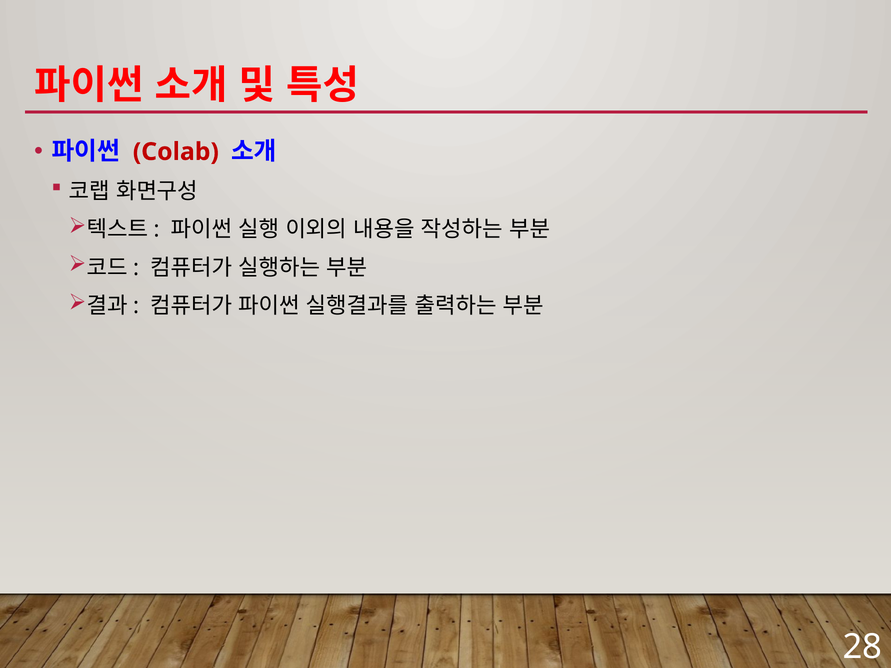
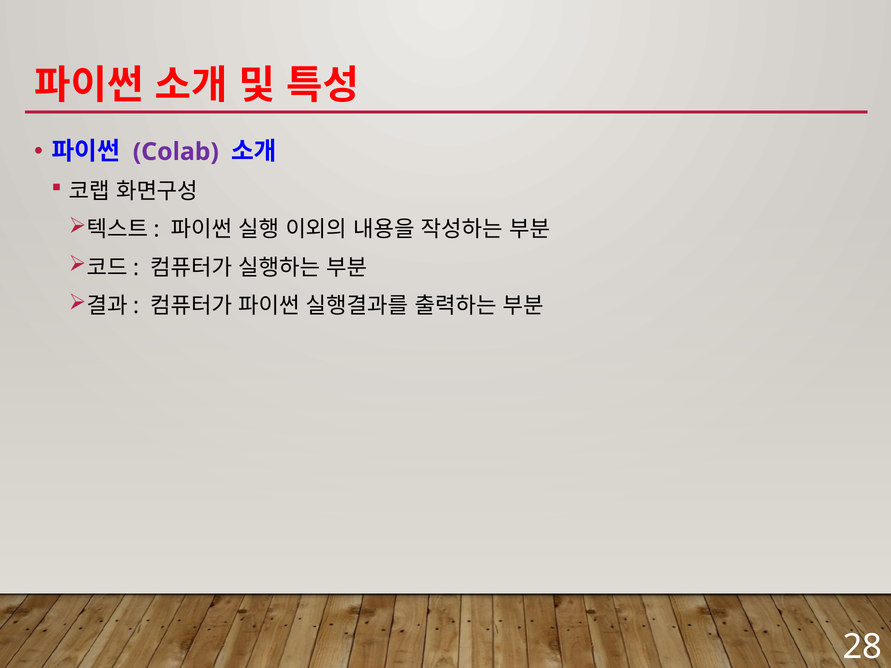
Colab colour: red -> purple (176, 152)
